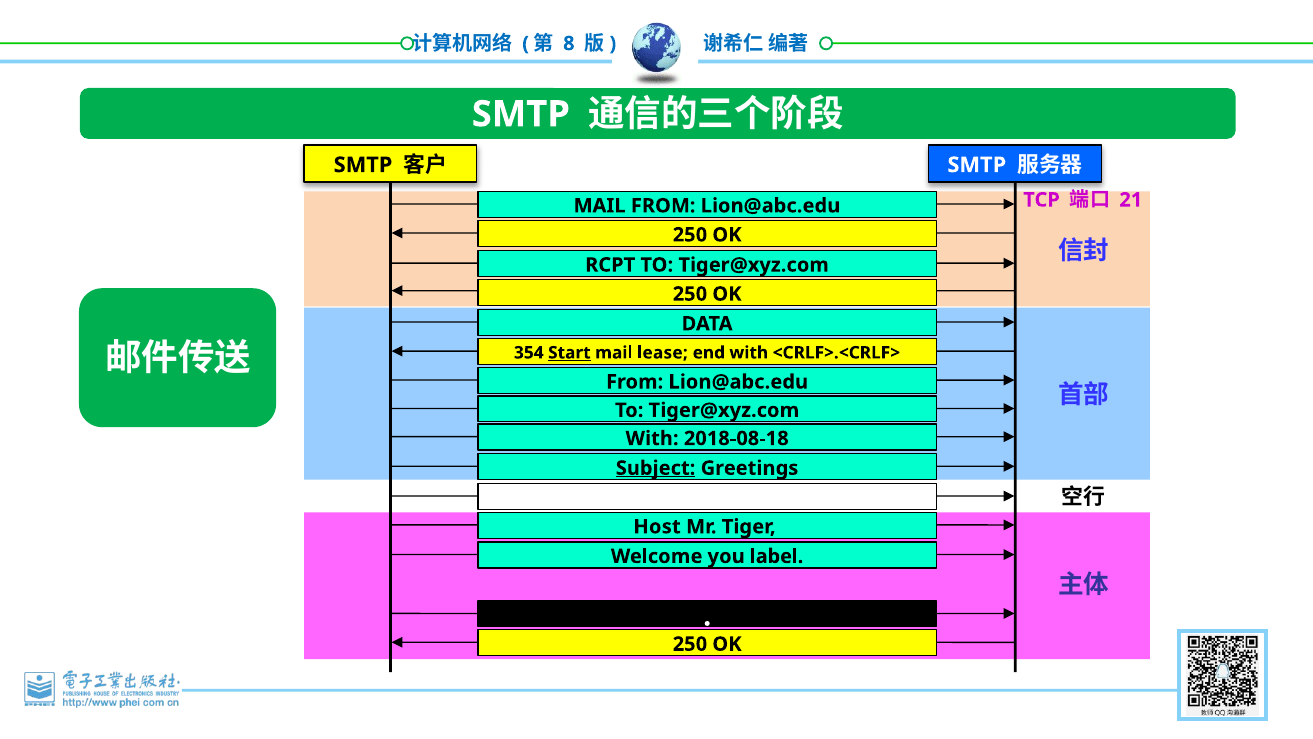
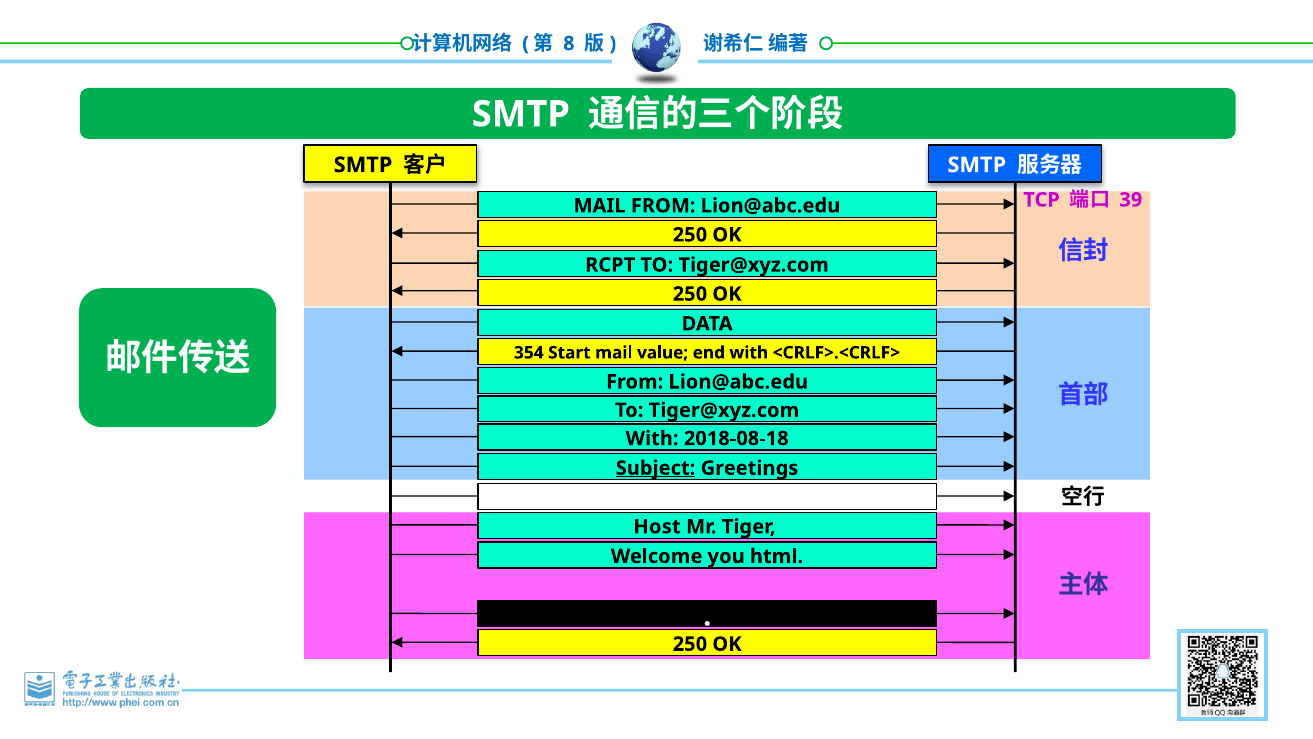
21: 21 -> 39 (1131, 200)
Start underline: present -> none (569, 353)
lease: lease -> value (663, 353)
label: label -> html (776, 556)
